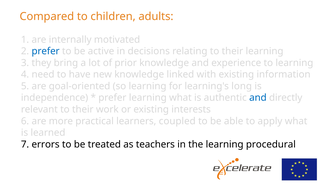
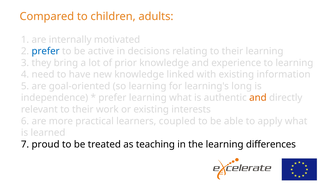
and colour: blue -> orange (258, 98)
errors: errors -> proud (46, 144)
teachers: teachers -> teaching (155, 144)
procedural: procedural -> differences (271, 144)
